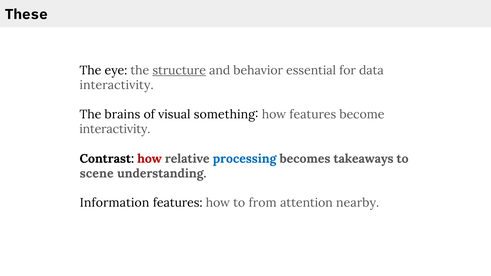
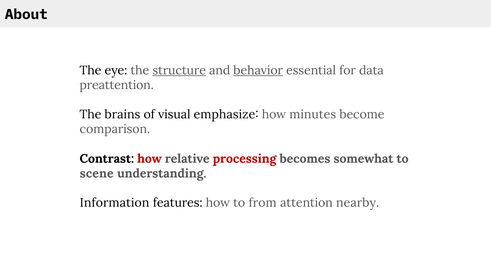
These: These -> About (26, 15)
behavior underline: none -> present (258, 70)
interactivity: interactivity -> preattention (117, 85)
something: something -> emphasize (226, 115)
how features: features -> minutes (313, 115)
interactivity: interactivity -> comparison (115, 129)
processing colour: blue -> red (245, 159)
takeaways: takeaways -> somewhat (363, 159)
